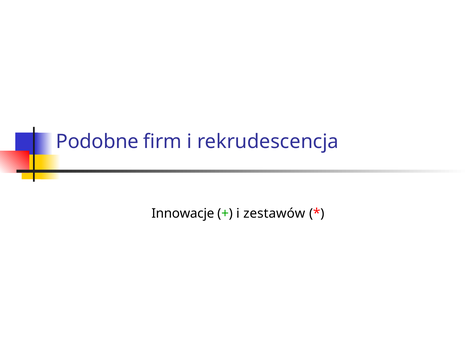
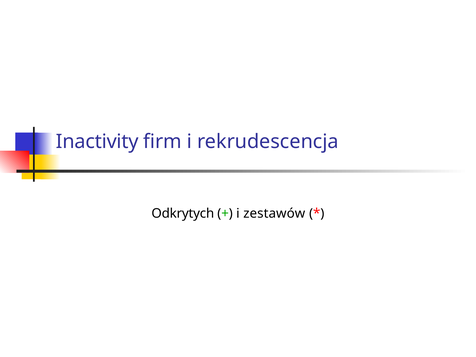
Podobne: Podobne -> Inactivity (97, 142)
Innowacje: Innowacje -> Odkrytych (183, 214)
